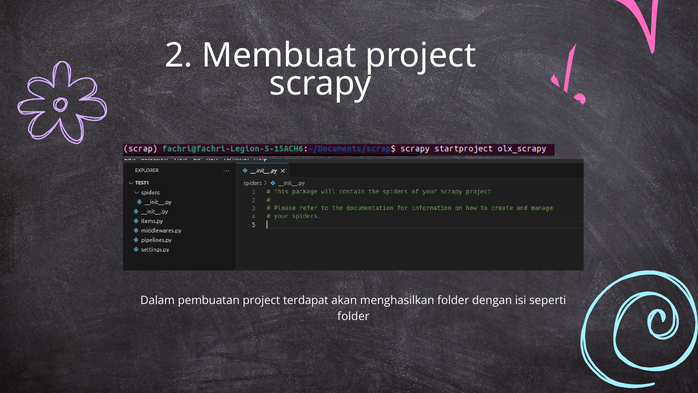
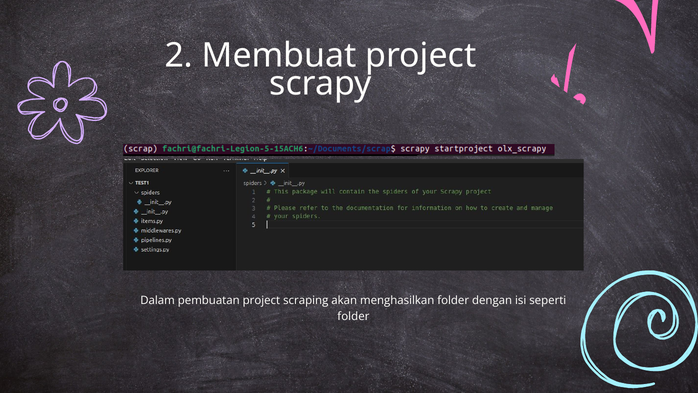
terdapat: terdapat -> scraping (306, 300)
